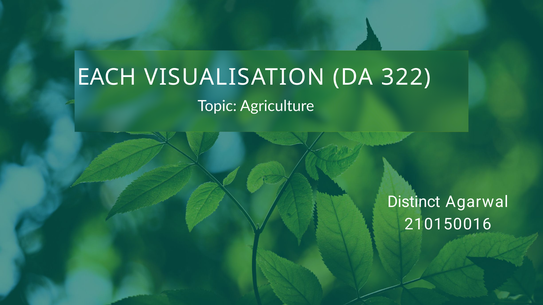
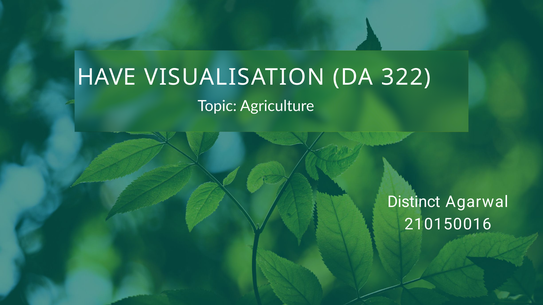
EACH: EACH -> HAVE (107, 77)
